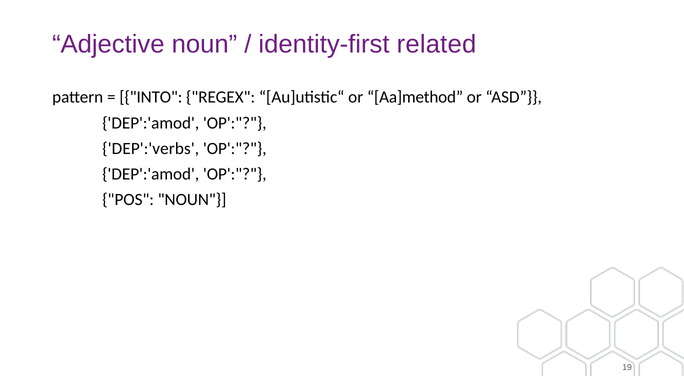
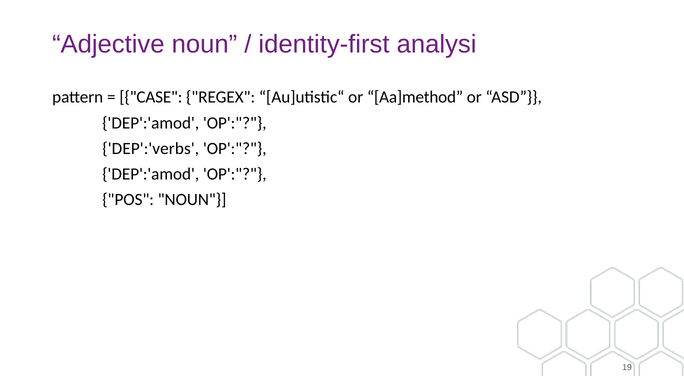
related: related -> analysi (437, 44)
INTO: INTO -> CASE (151, 97)
